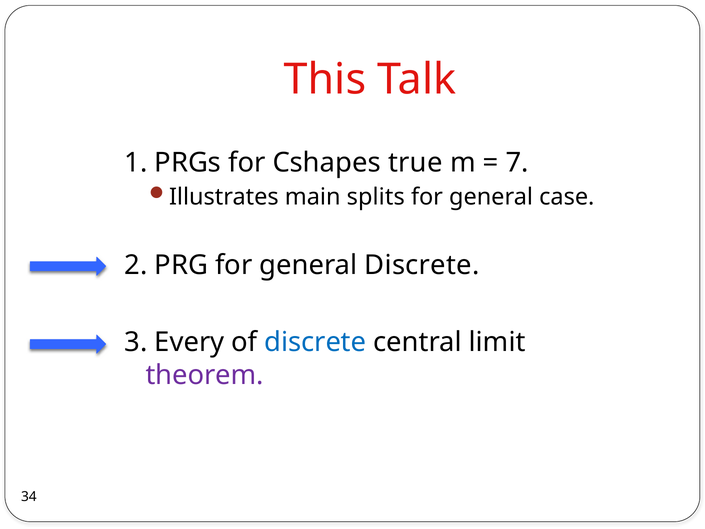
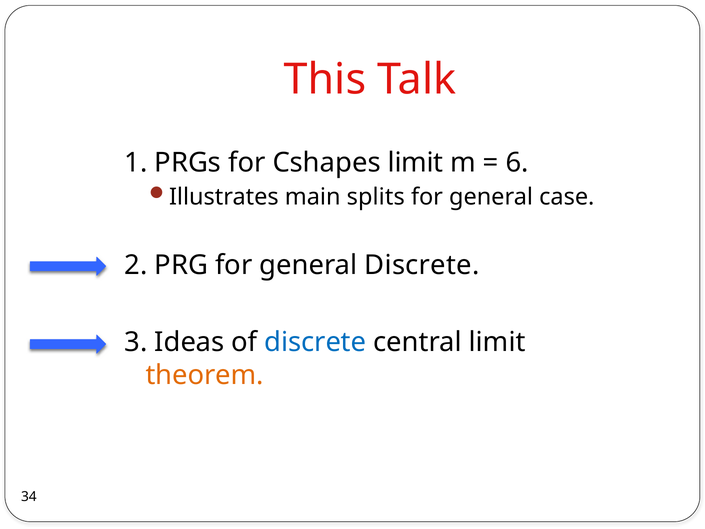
Cshapes true: true -> limit (416, 163)
7: 7 -> 6 (517, 163)
Every: Every -> Ideas (189, 342)
theorem colour: purple -> orange (205, 375)
